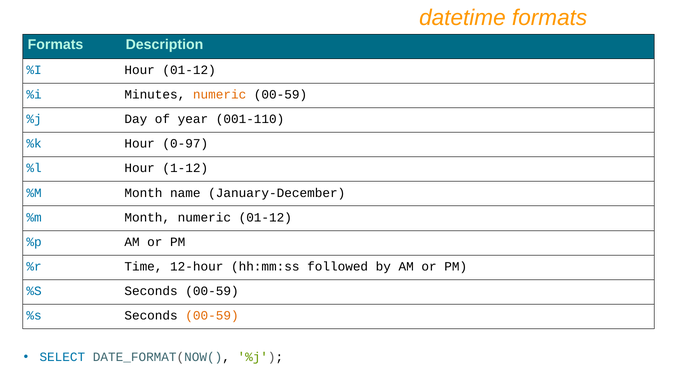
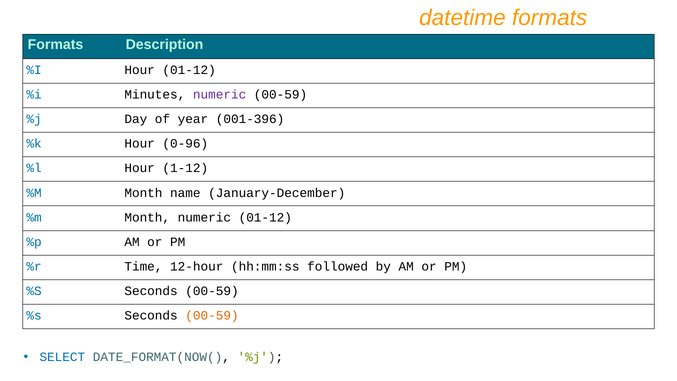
numeric colour: orange -> purple (220, 95)
001-110: 001-110 -> 001-396 (250, 119)
0-97: 0-97 -> 0-96 (185, 144)
